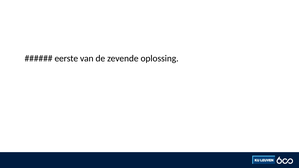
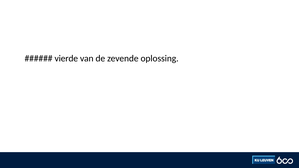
eerste: eerste -> vierde (66, 58)
